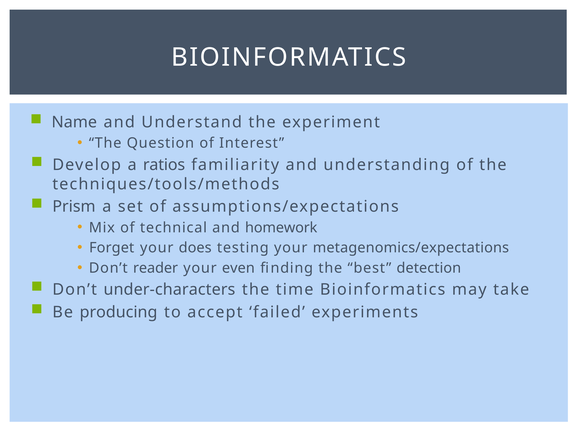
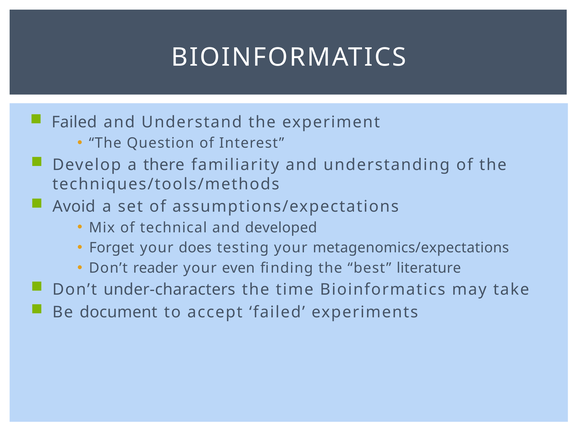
Name: Name -> Failed (74, 122)
ratios: ratios -> there (164, 165)
Prism: Prism -> Avoid (74, 207)
homework: homework -> developed (281, 228)
detection: detection -> literature (429, 268)
producing: producing -> document (118, 312)
